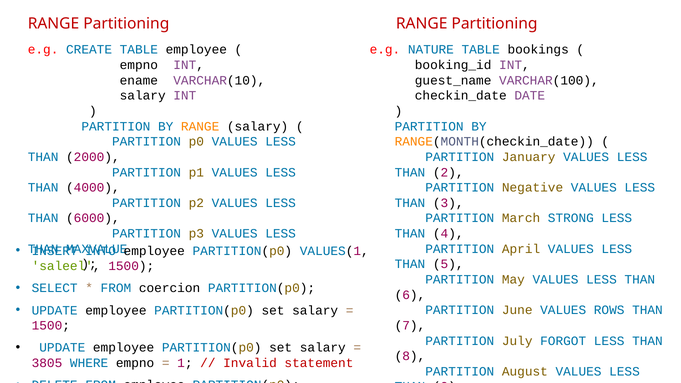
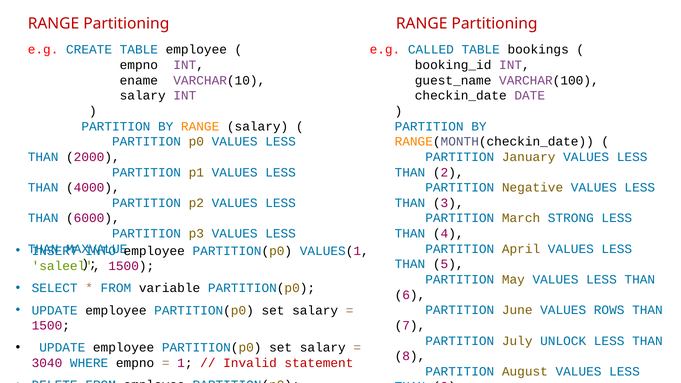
NATURE: NATURE -> CALLED (431, 50)
coercion: coercion -> variable (170, 288)
FORGOT: FORGOT -> UNLOCK (563, 341)
3805: 3805 -> 3040 (47, 363)
